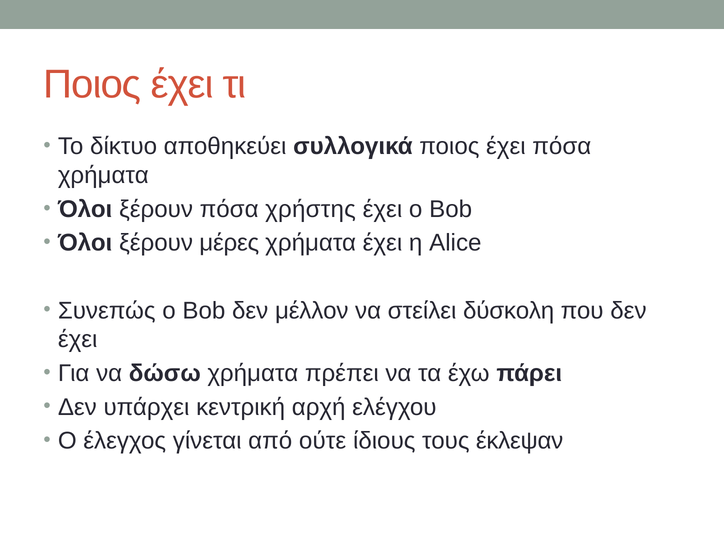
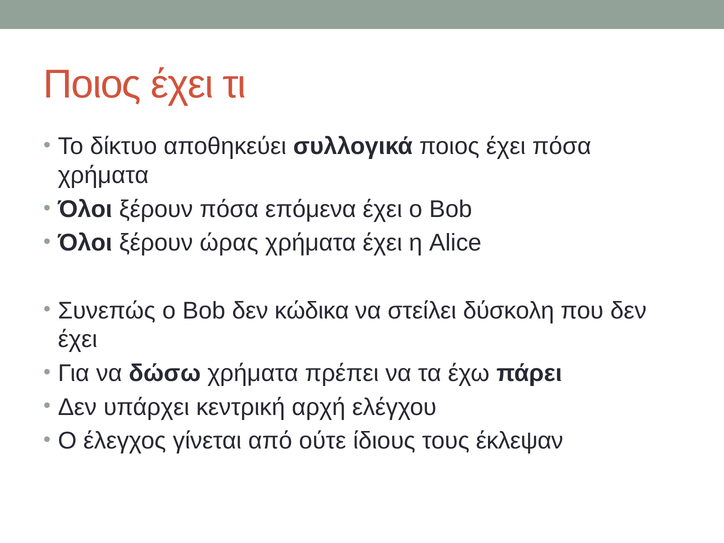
χρήστης: χρήστης -> επόμενα (311, 209)
μέρες: μέρες -> ώρας (229, 243)
μέλλον: μέλλον -> κώδικα (312, 311)
